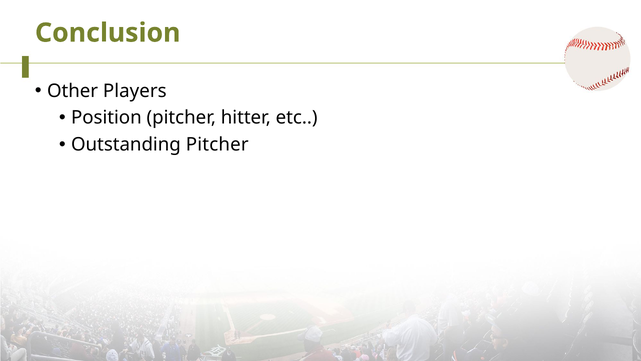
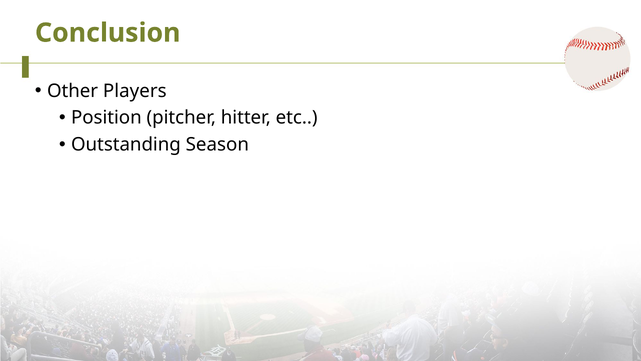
Outstanding Pitcher: Pitcher -> Season (217, 144)
